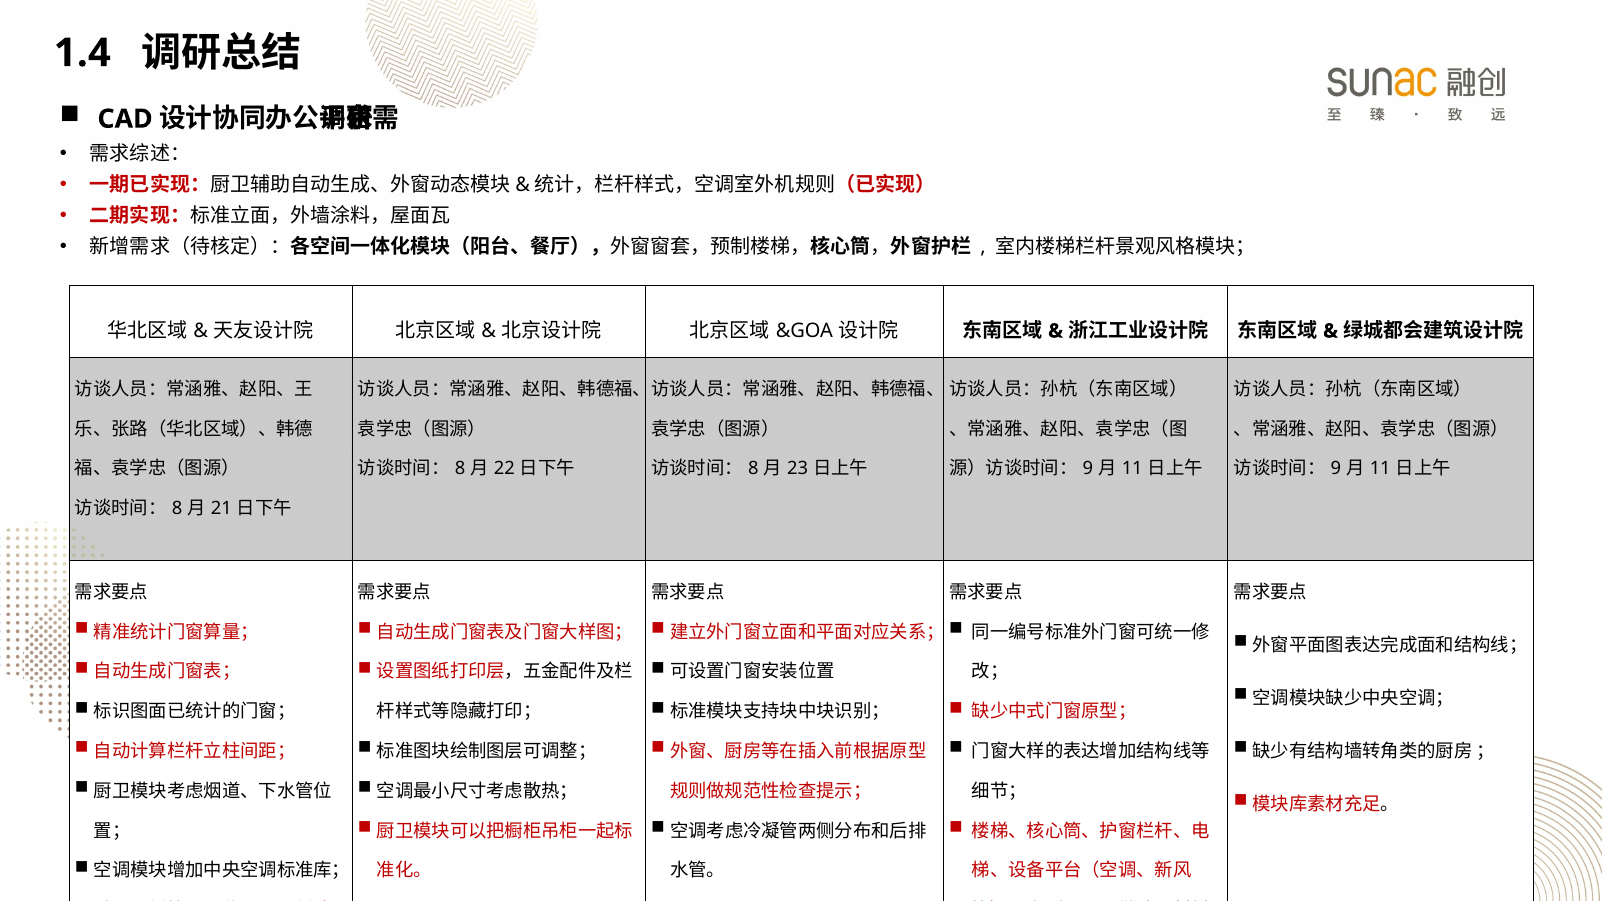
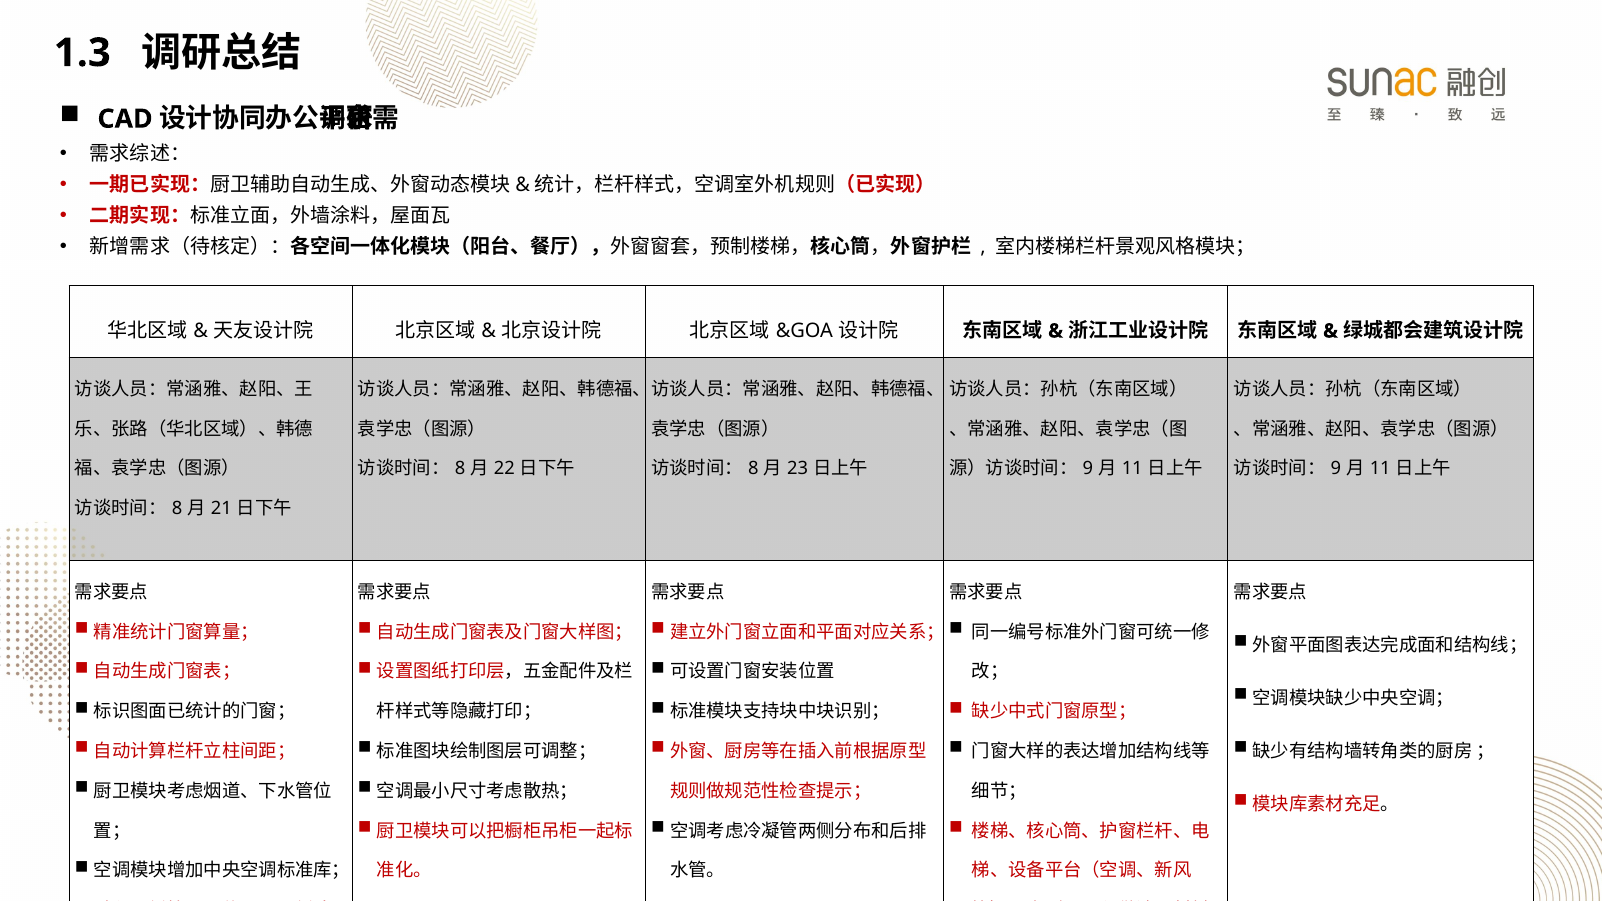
1.4: 1.4 -> 1.3 (82, 53)
